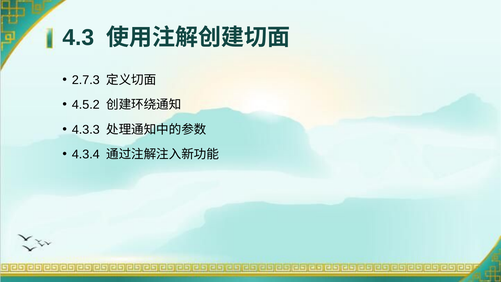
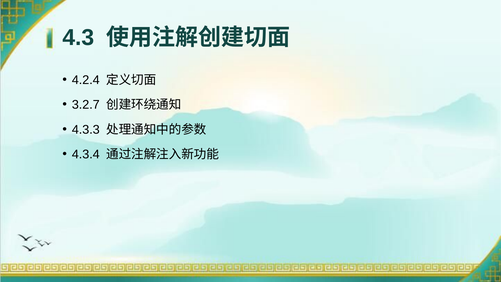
2.7.3: 2.7.3 -> 4.2.4 (86, 80)
4.5.2: 4.5.2 -> 3.2.7 (86, 105)
